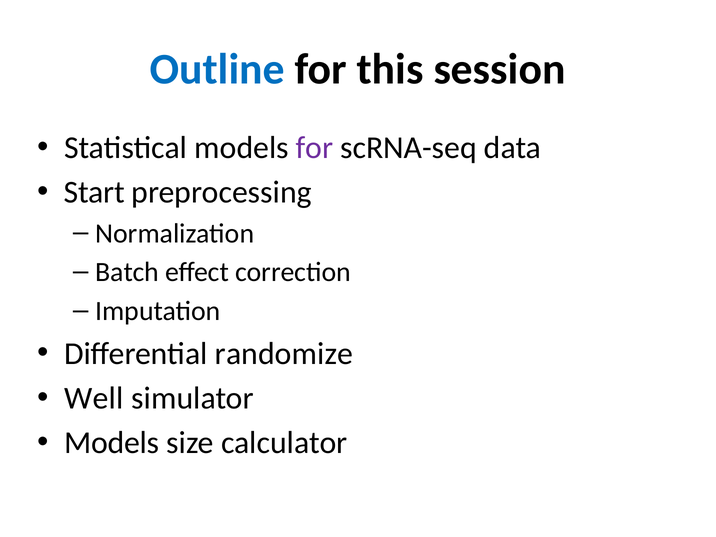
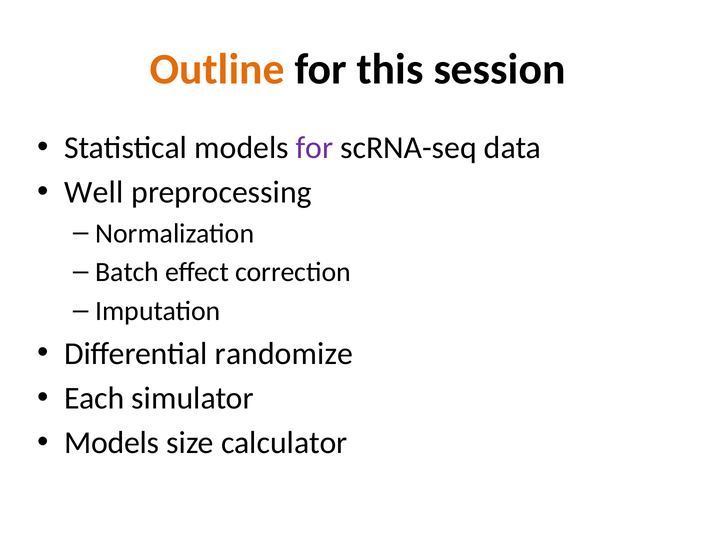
Outline colour: blue -> orange (217, 69)
Start: Start -> Well (94, 192)
Well: Well -> Each (94, 398)
